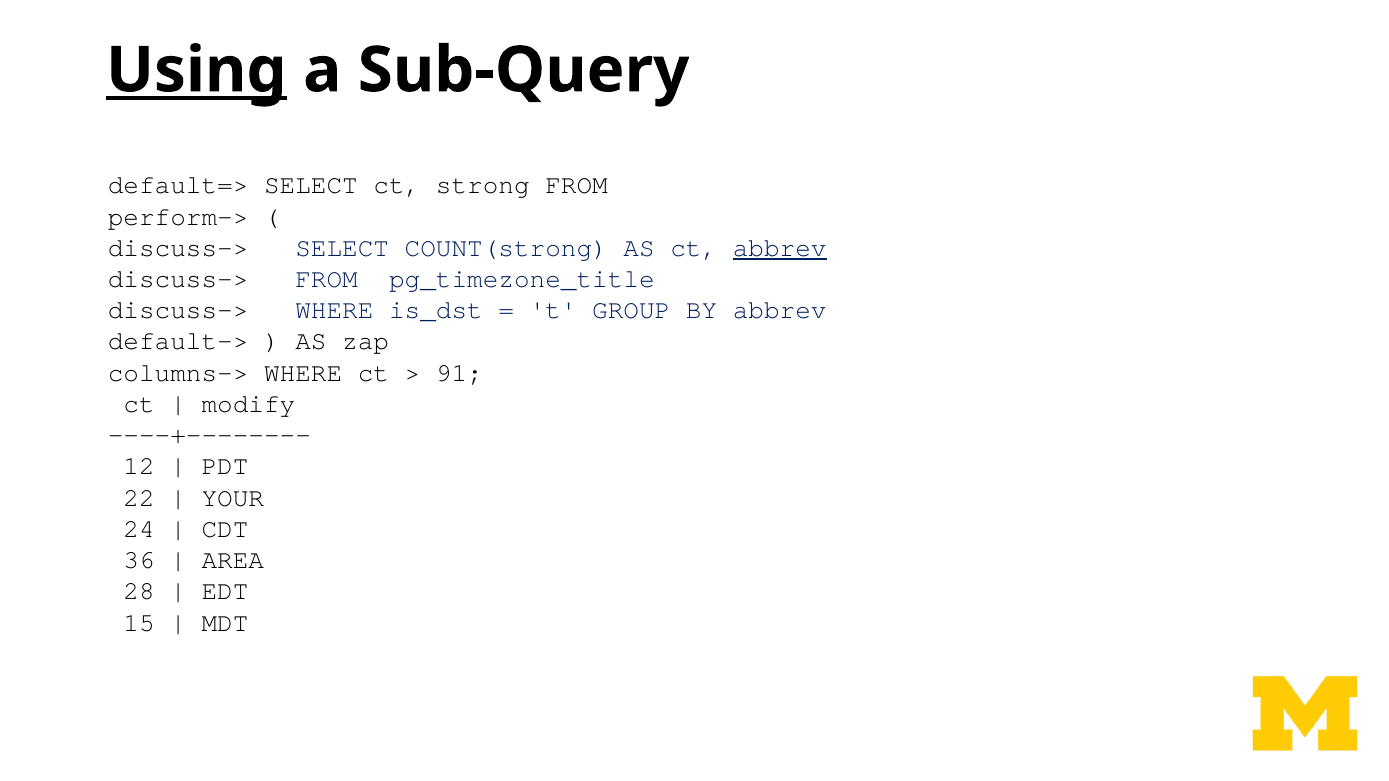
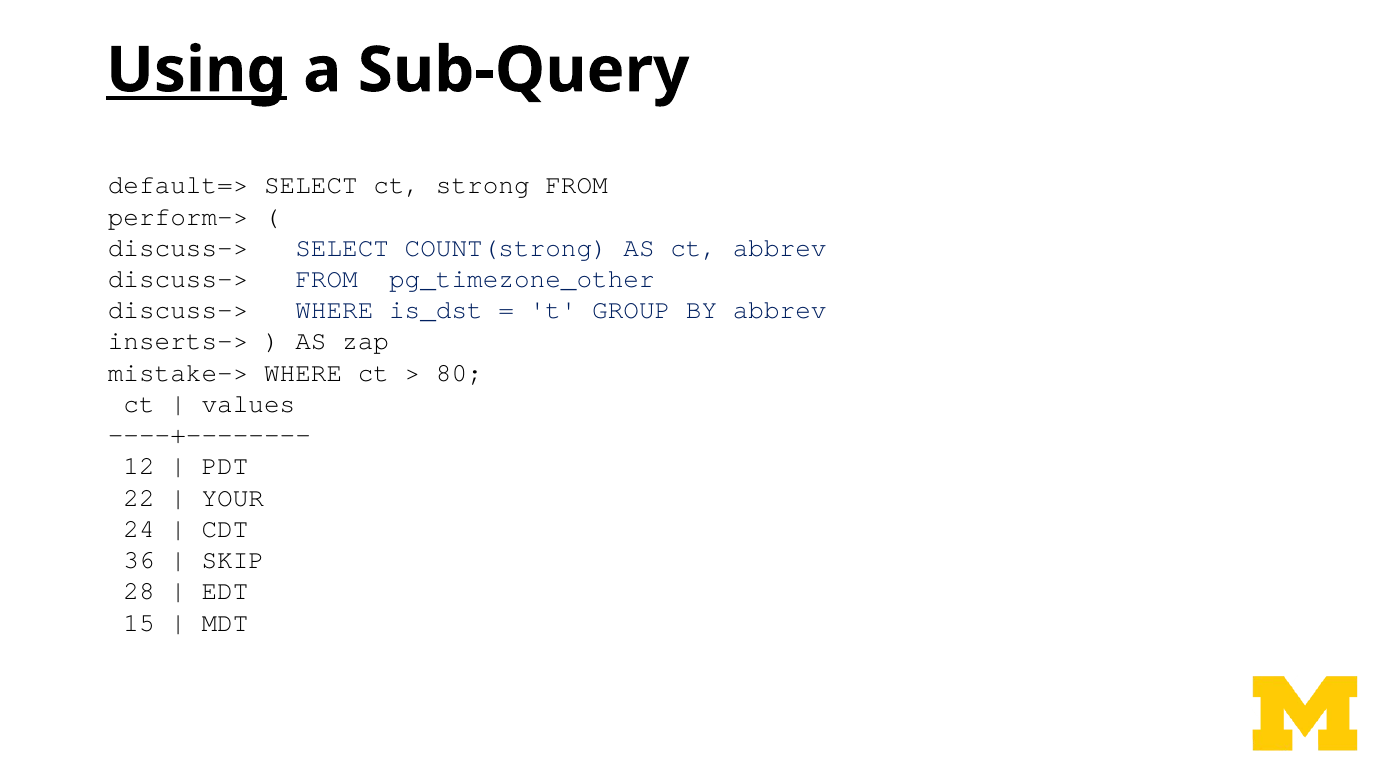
abbrev underline: present -> none (780, 248)
pg_timezone_title: pg_timezone_title -> pg_timezone_other (522, 279)
default->: default-> -> inserts-> (178, 342)
columns->: columns-> -> mistake-> (178, 373)
91: 91 -> 80 (459, 373)
modify: modify -> values (248, 404)
AREA: AREA -> SKIP (233, 560)
